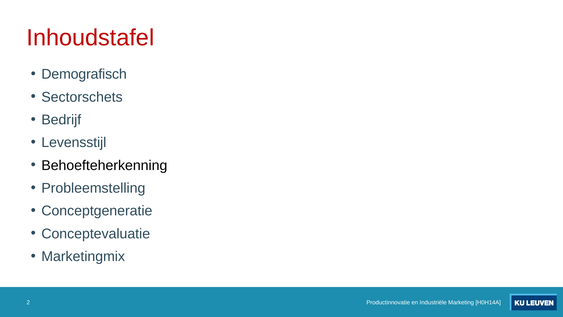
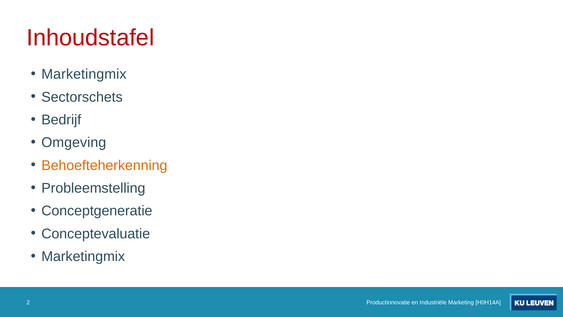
Demografisch: Demografisch -> Marketingmix (84, 74)
Levensstijl: Levensstijl -> Omgeving (74, 143)
Behoefteherkenning colour: black -> orange (104, 165)
